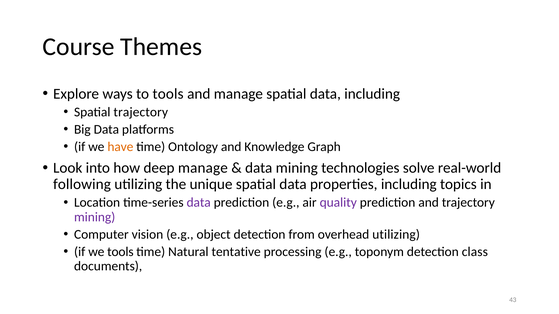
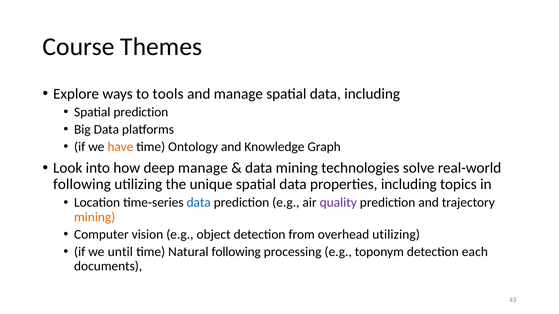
Spatial trajectory: trajectory -> prediction (141, 112)
data colour: purple -> blue (199, 203)
mining colour: purple -> orange (95, 217)
we tools: tools -> until (120, 252)
Natural tentative: tentative -> following (236, 252)
class: class -> each (475, 252)
